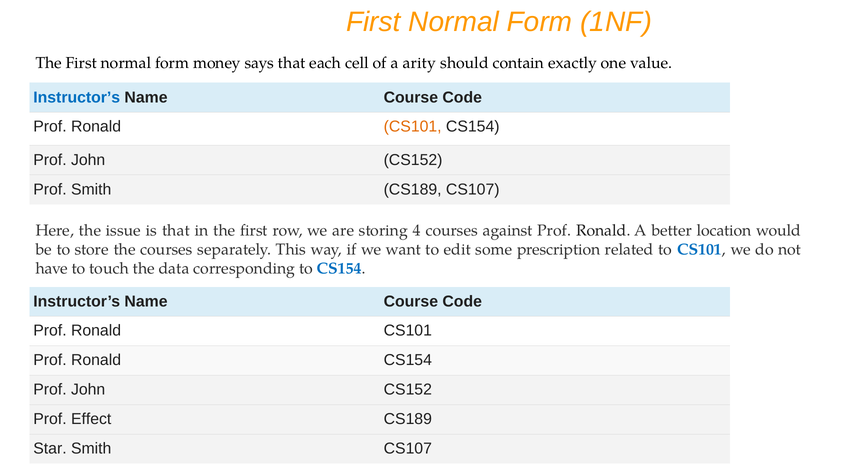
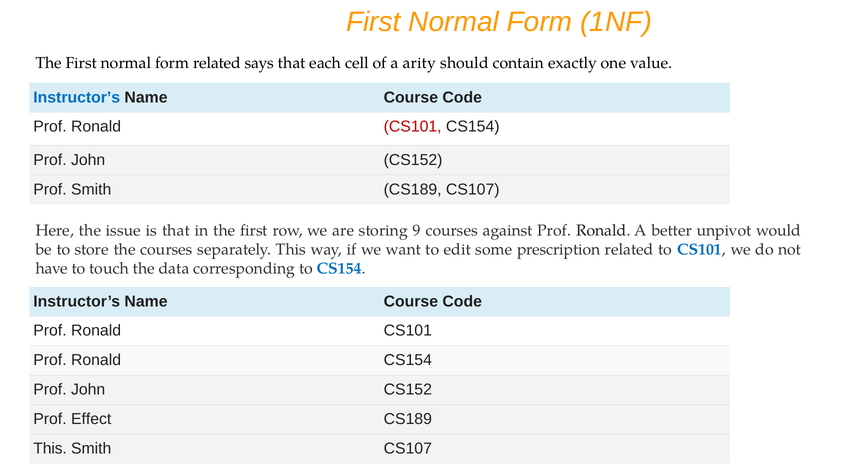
form money: money -> related (217, 63)
CS101 colour: orange -> red (413, 127)
4: 4 -> 9 (417, 231)
location: location -> unpivot (724, 231)
Star: Star -> This (50, 449)
